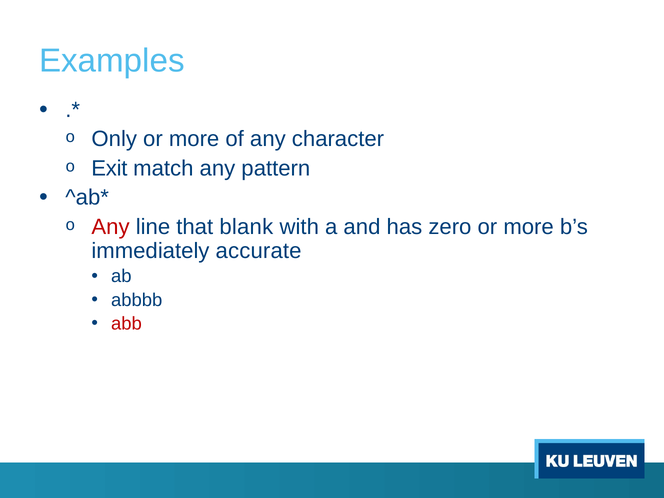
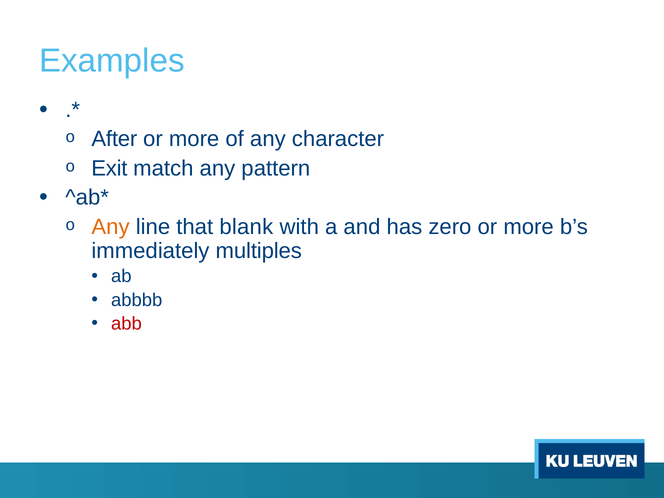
Only: Only -> After (114, 139)
Any colour: red -> orange (111, 227)
accurate: accurate -> multiples (259, 251)
